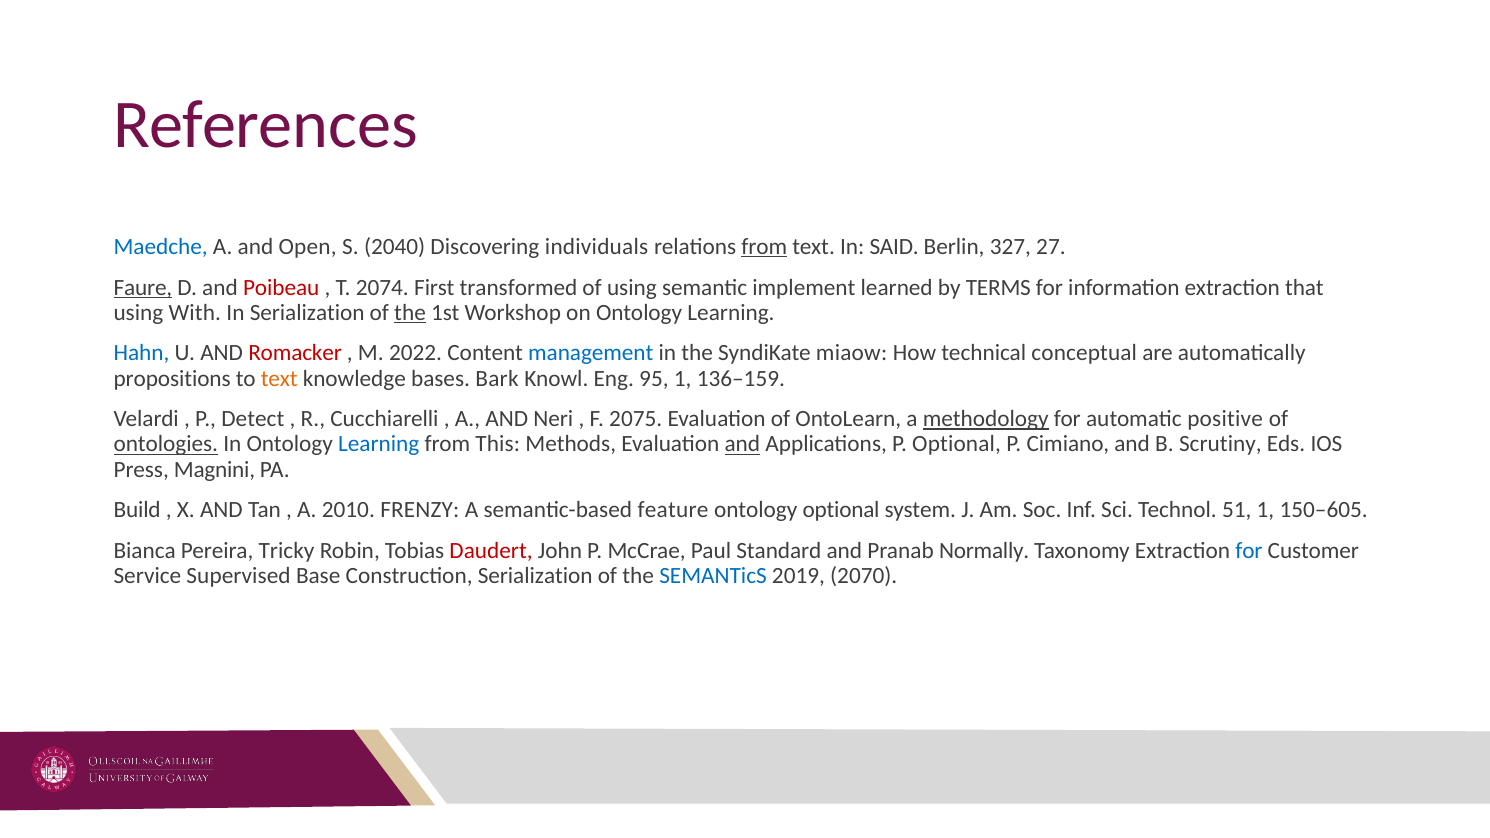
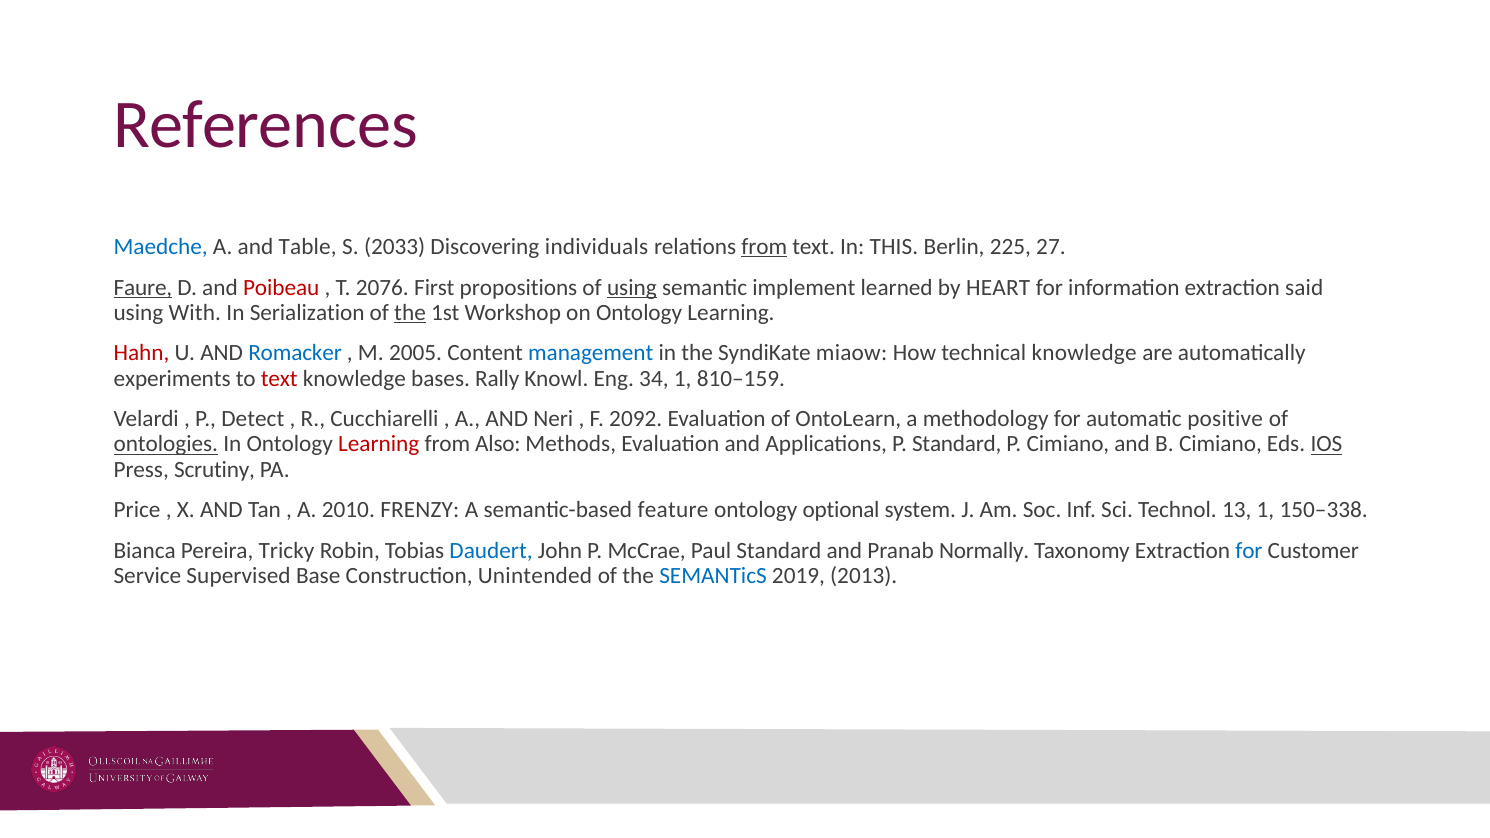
Open: Open -> Table (308, 247)
2040: 2040 -> 2033 (395, 247)
SAID: SAID -> THIS (894, 247)
327: 327 -> 225 (1010, 247)
2074: 2074 -> 2076 (382, 287)
transformed: transformed -> propositions (519, 287)
using underline: none -> present (632, 287)
TERMS: TERMS -> HEART (998, 287)
that: that -> said (1304, 287)
Hahn colour: blue -> red (142, 353)
Romacker colour: red -> blue (295, 353)
2022: 2022 -> 2005 (416, 353)
technical conceptual: conceptual -> knowledge (1084, 353)
propositions: propositions -> experiments (172, 378)
text colour: orange -> red (279, 378)
Bark: Bark -> Rally (497, 378)
95: 95 -> 34 (654, 378)
136–159: 136–159 -> 810–159 (741, 378)
2075: 2075 -> 2092 (636, 419)
methodology underline: present -> none (986, 419)
Learning colour: blue -> red (379, 444)
This: This -> Also (498, 444)
and underline: present -> none (742, 444)
P Optional: Optional -> Standard (957, 444)
B Scrutiny: Scrutiny -> Cimiano (1220, 444)
IOS underline: none -> present (1326, 444)
Magnini: Magnini -> Scrutiny (214, 469)
Build: Build -> Price (137, 510)
51: 51 -> 13 (1237, 510)
150–605: 150–605 -> 150–338 (1324, 510)
Daudert colour: red -> blue (491, 551)
Construction Serialization: Serialization -> Unintended (535, 576)
2070: 2070 -> 2013 (864, 576)
